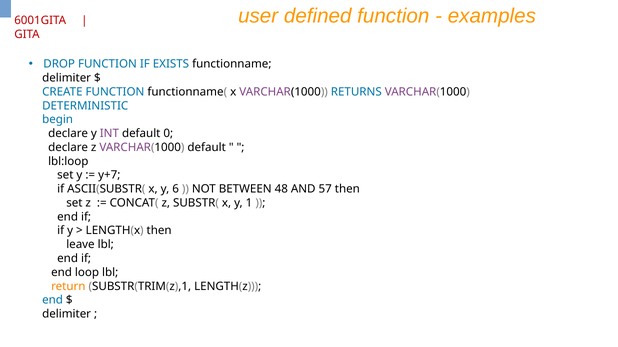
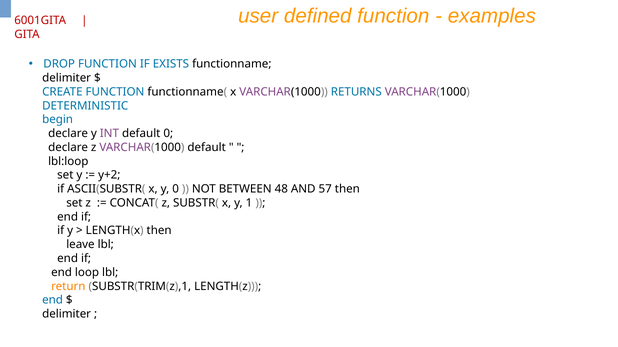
y+7: y+7 -> y+2 (109, 175)
y 6: 6 -> 0 (176, 189)
